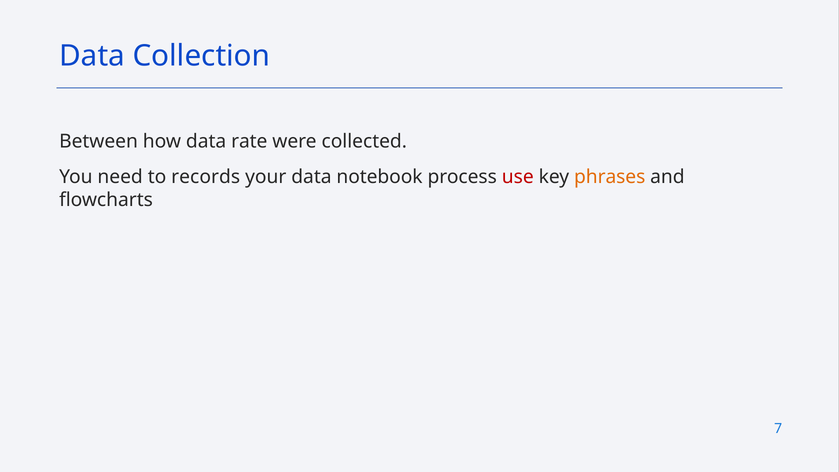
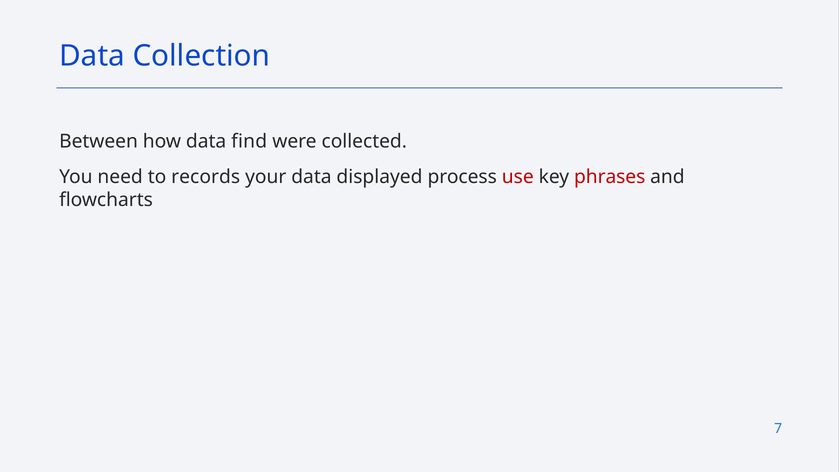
rate: rate -> find (249, 142)
notebook: notebook -> displayed (380, 177)
phrases colour: orange -> red (610, 177)
